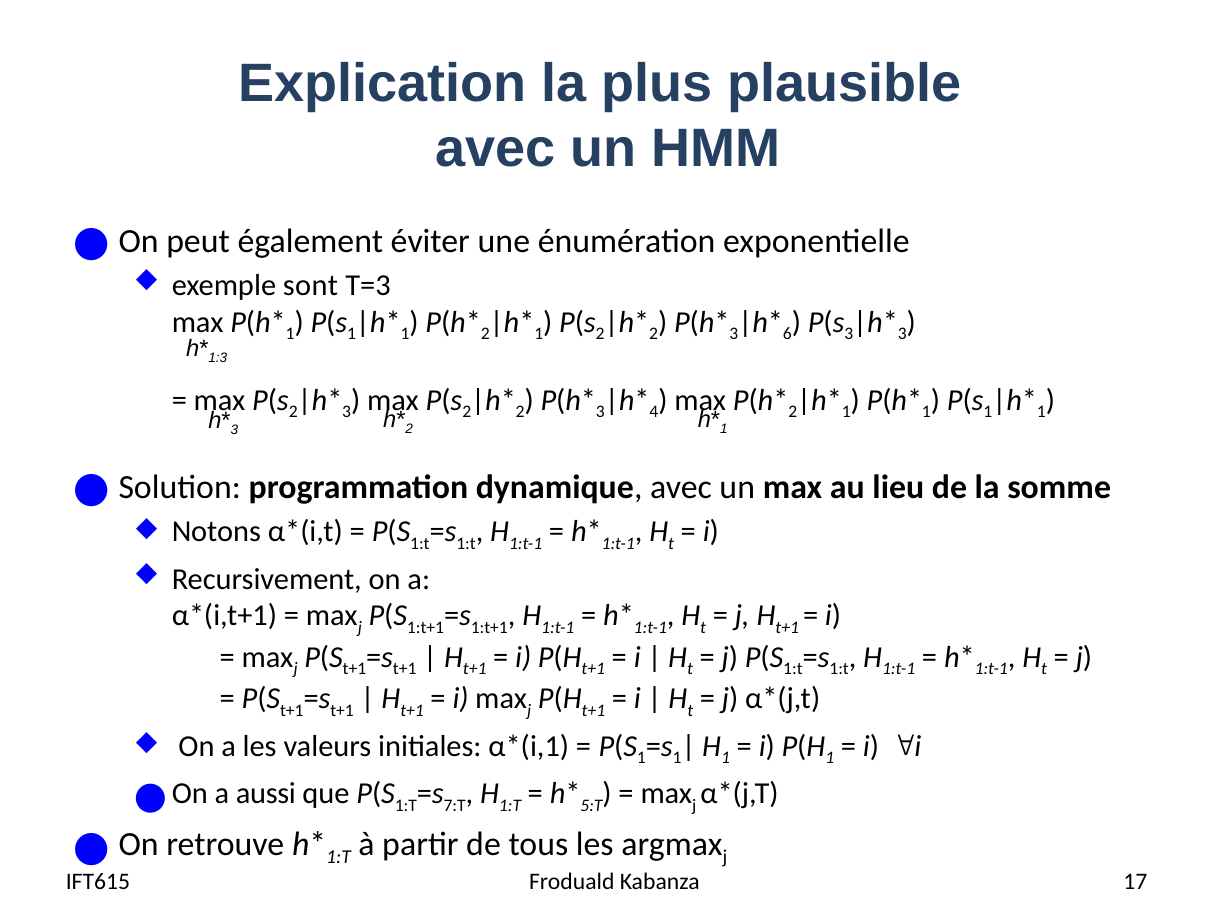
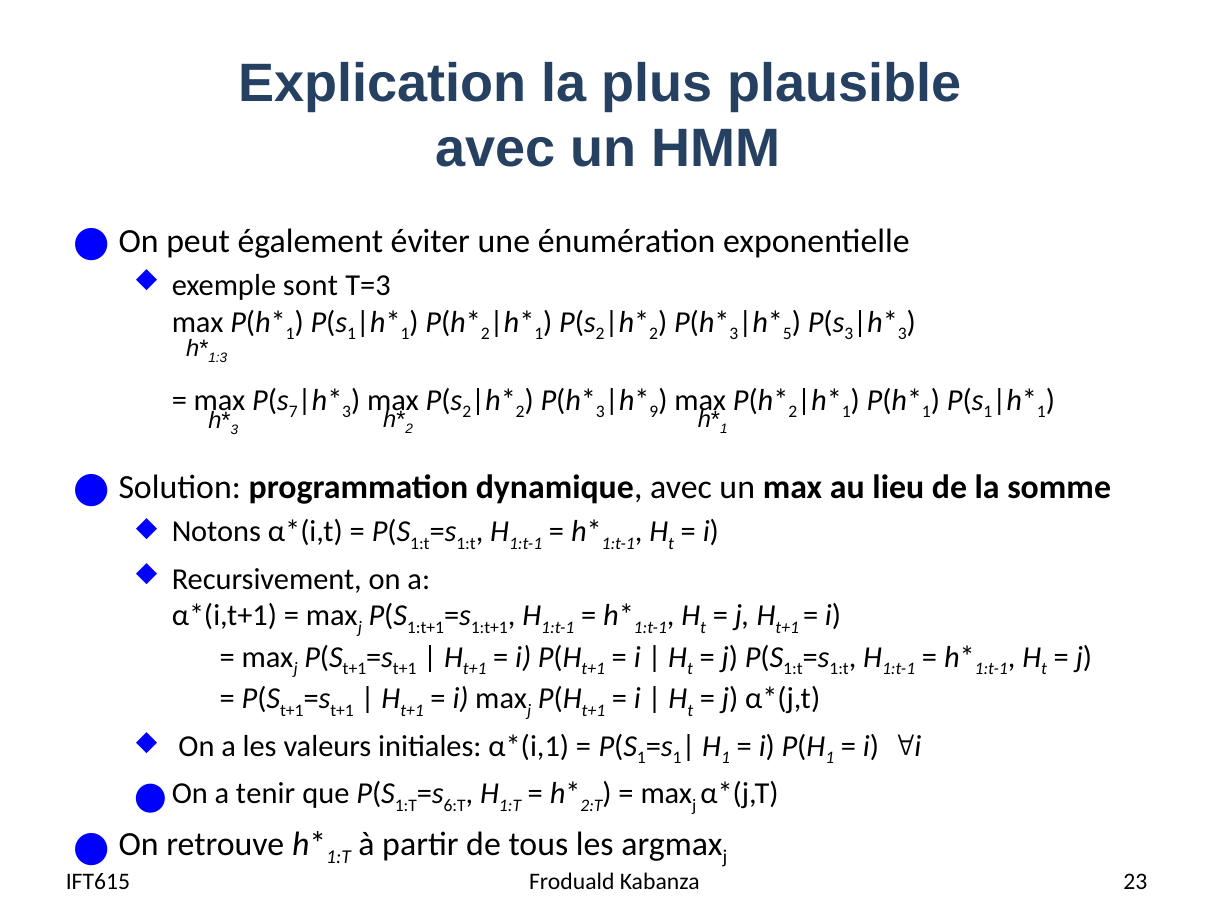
6: 6 -> 5 (787, 334)
2: 2 -> 7 (293, 412)
4: 4 -> 9 (654, 412)
aussi: aussi -> tenir (266, 794)
7:T: 7:T -> 6:T (455, 805)
5:T: 5:T -> 2:T (591, 805)
17: 17 -> 23 (1135, 882)
